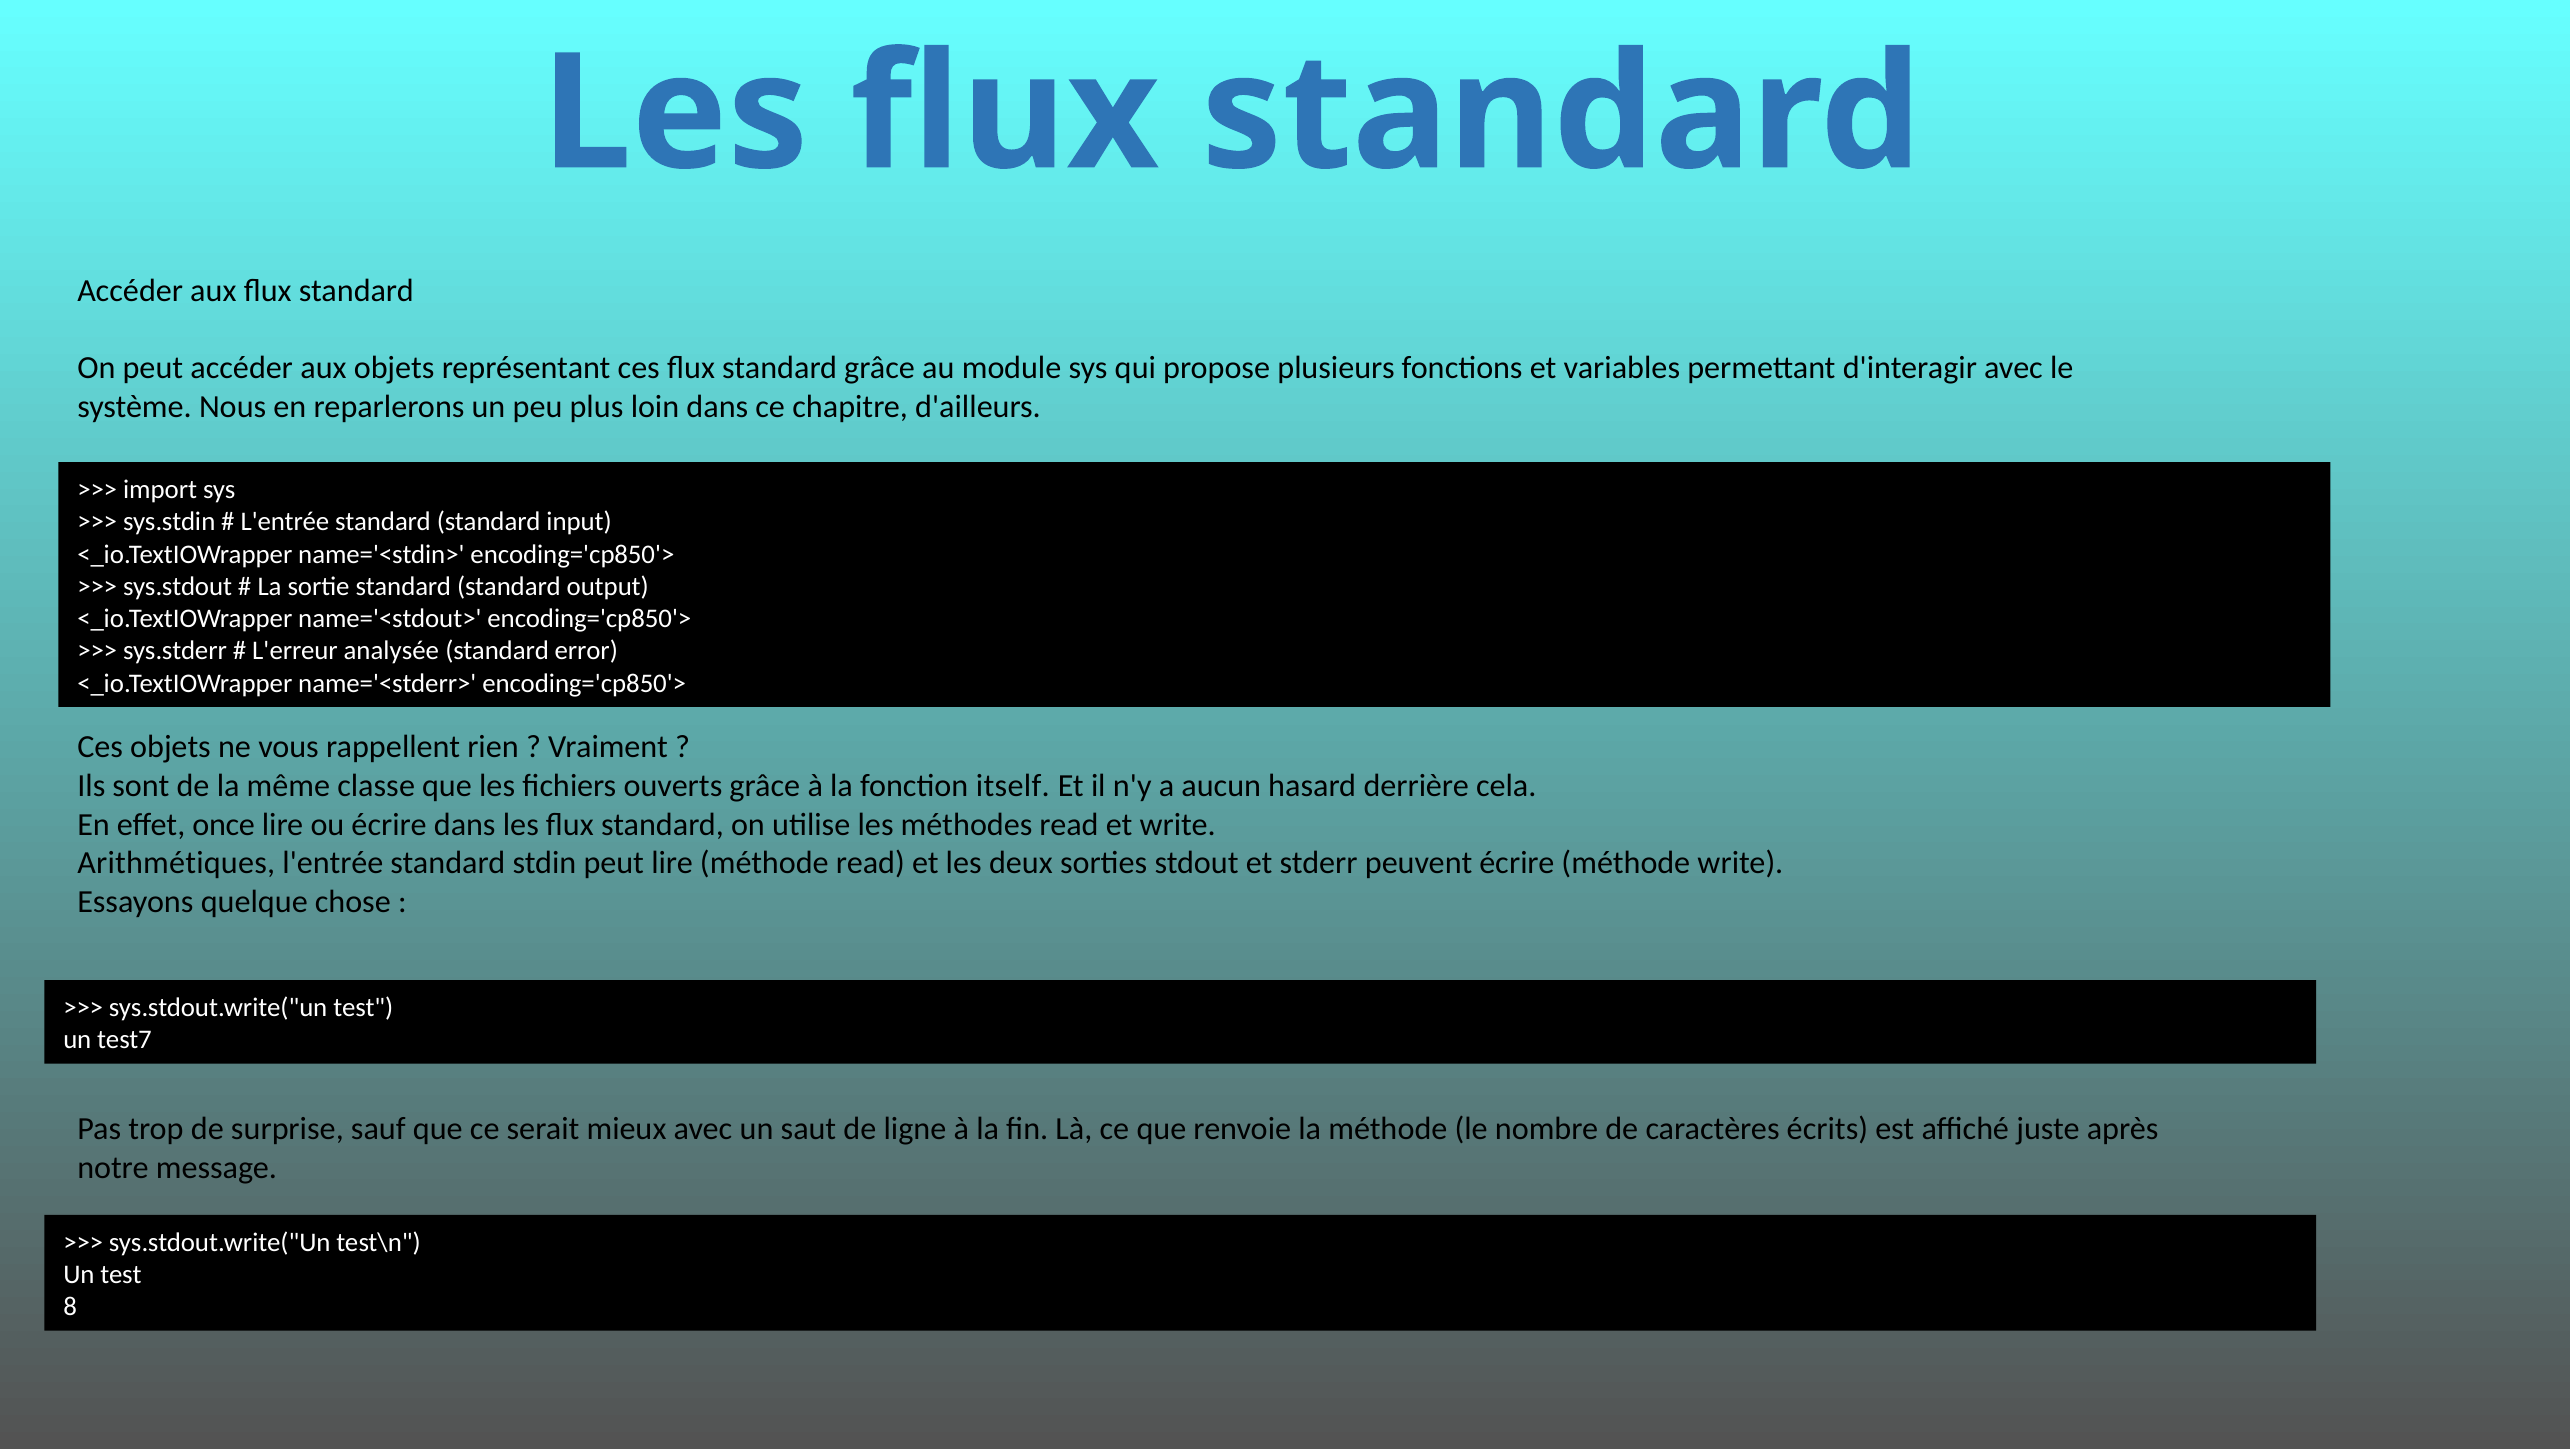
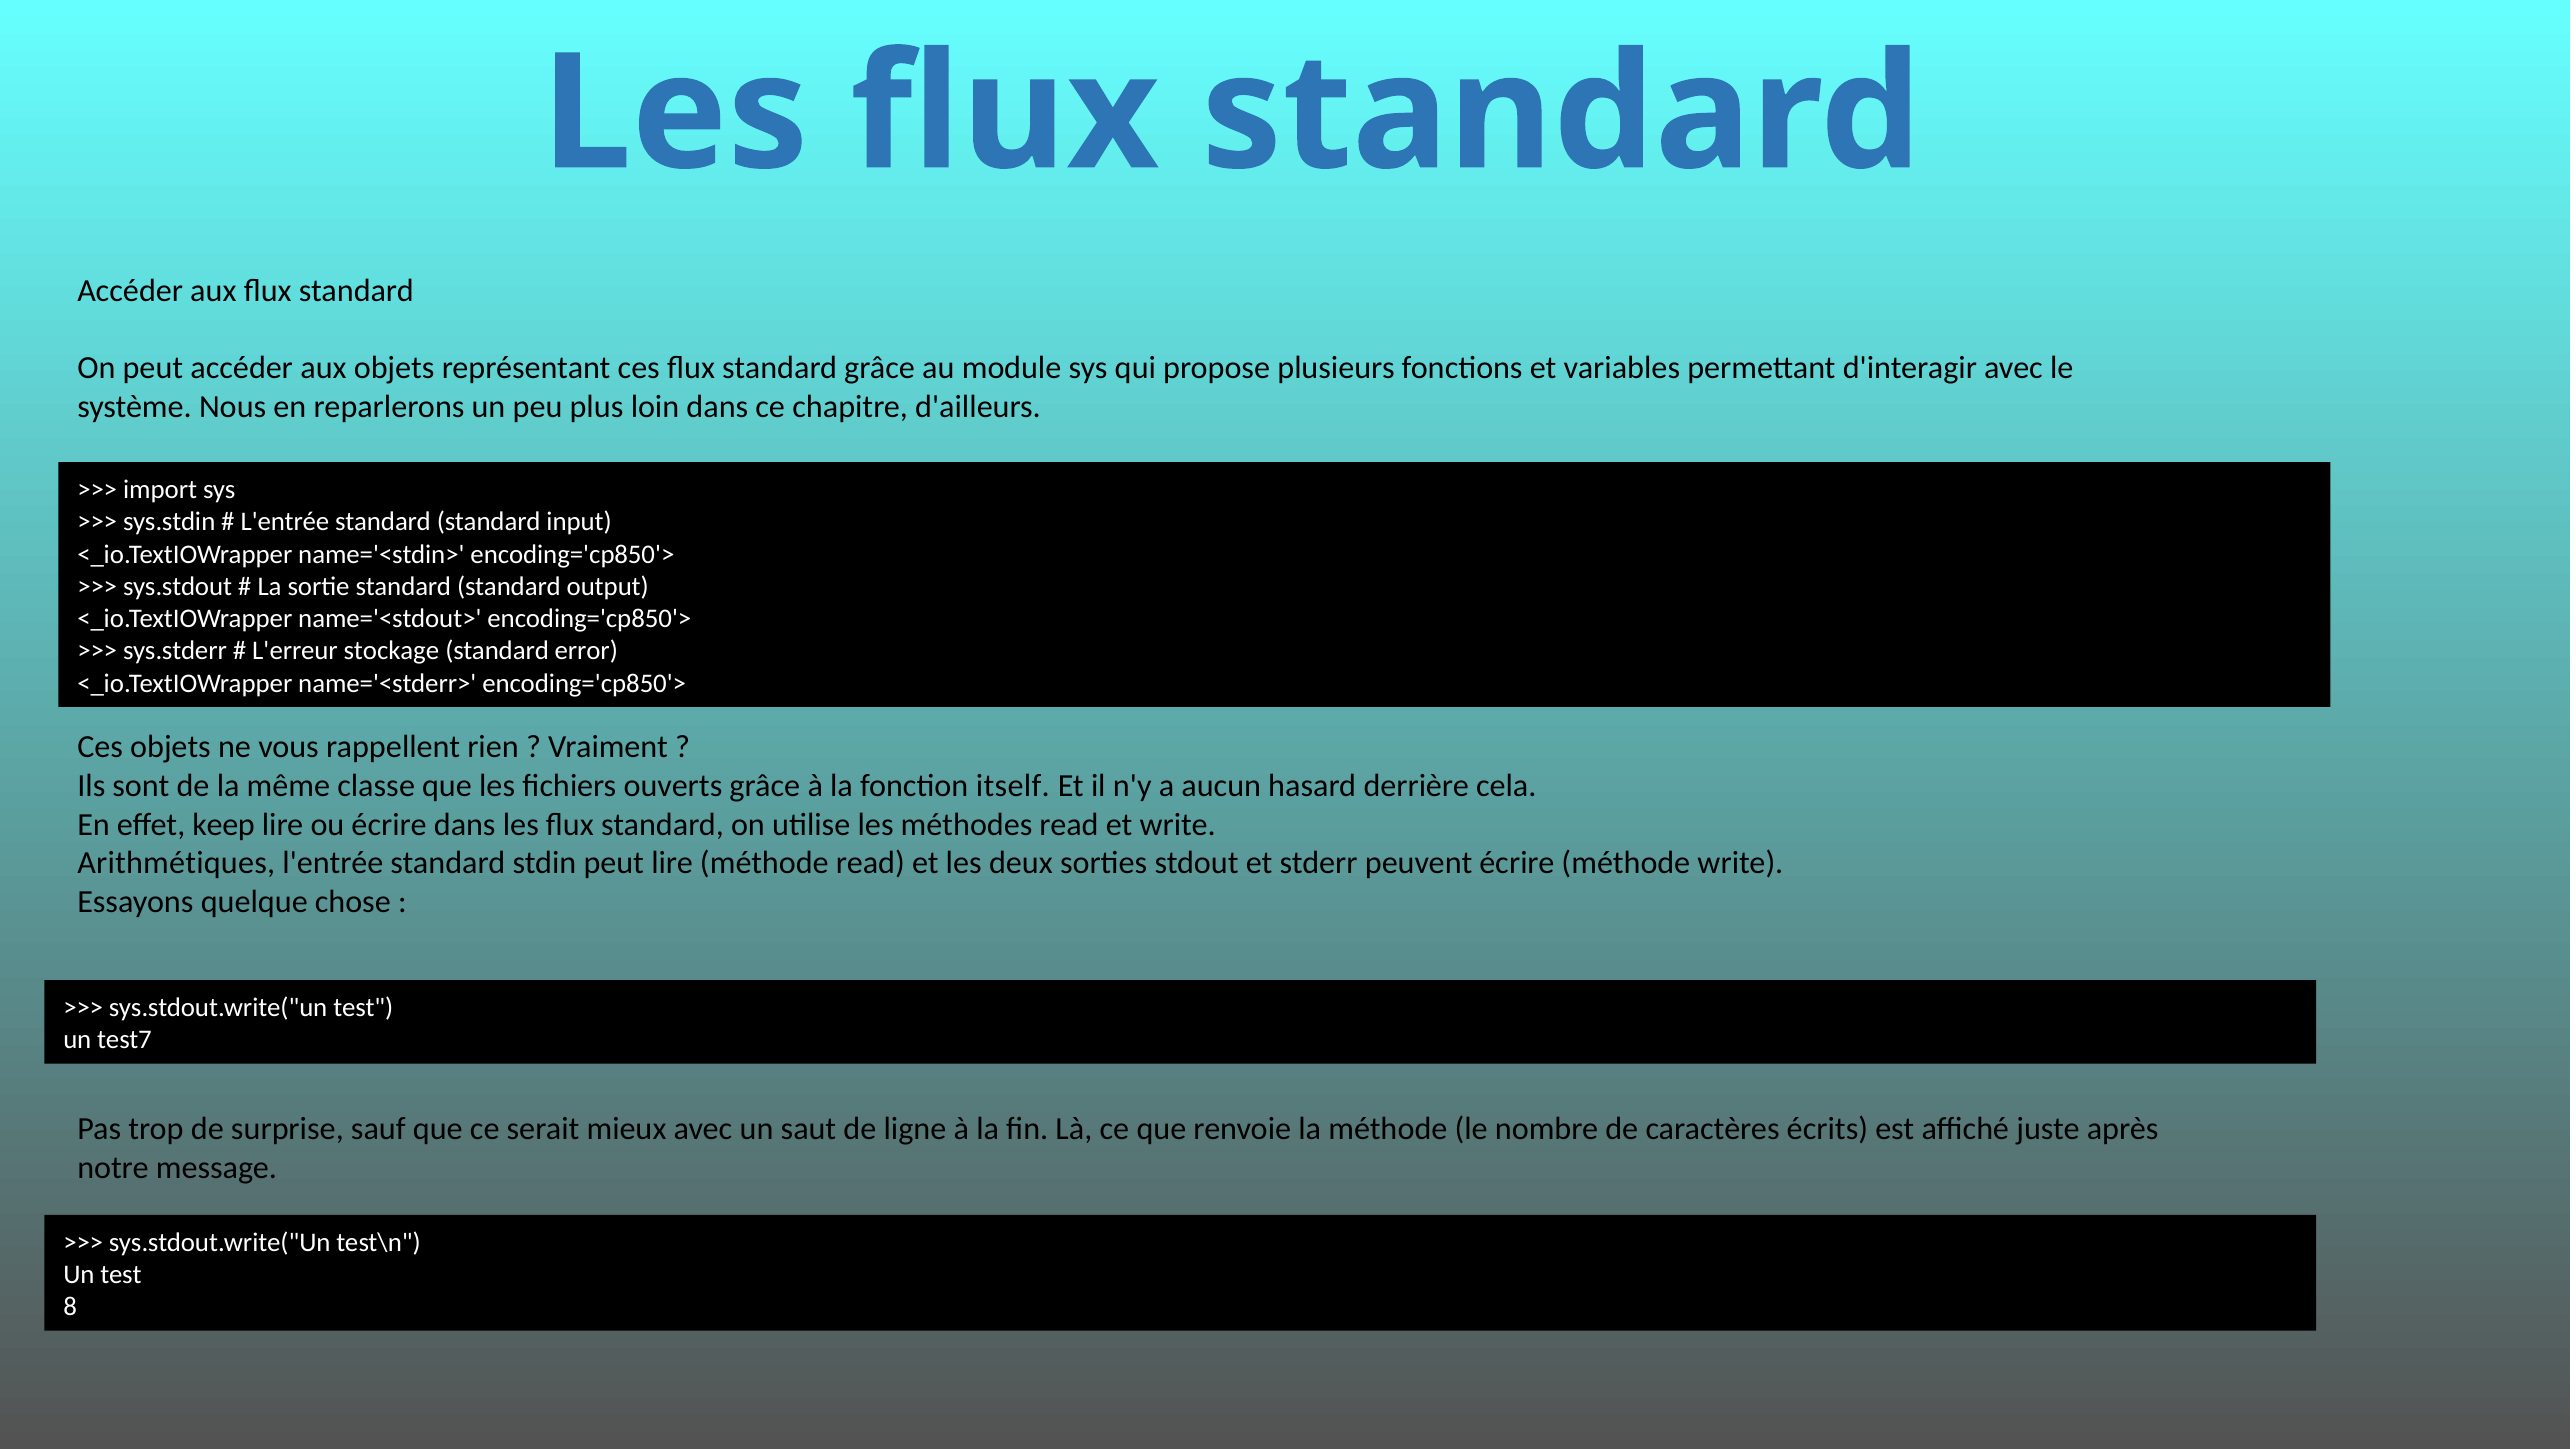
analysée: analysée -> stockage (391, 651)
once: once -> keep (224, 825)
